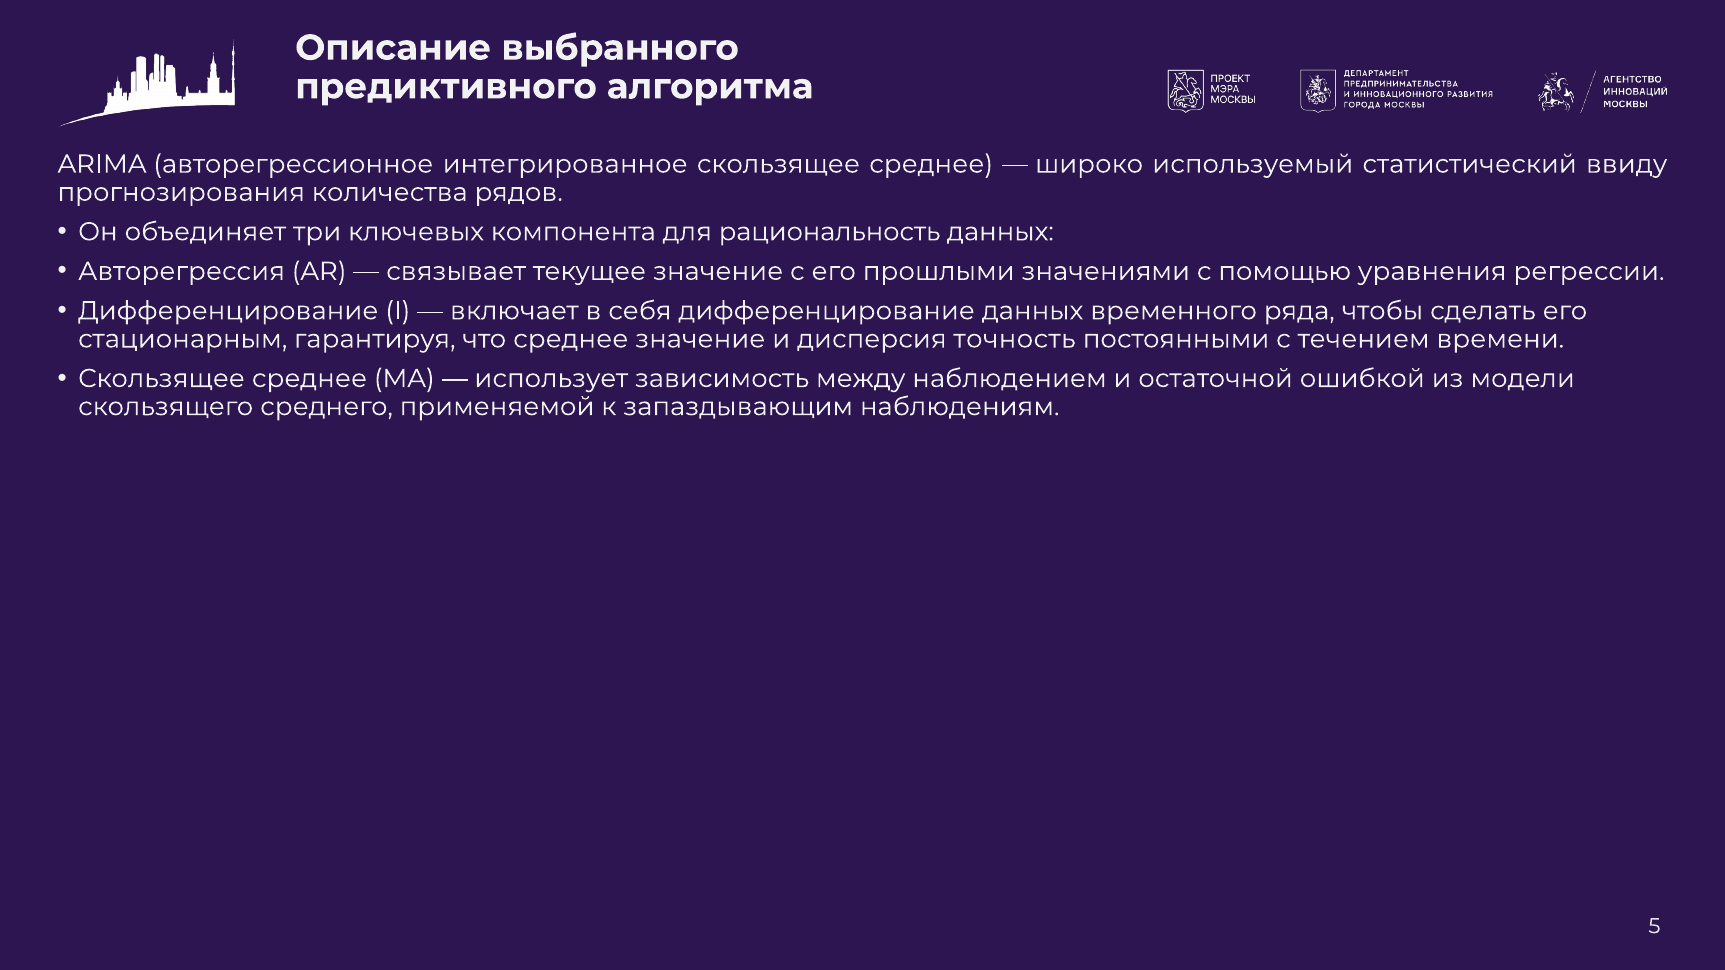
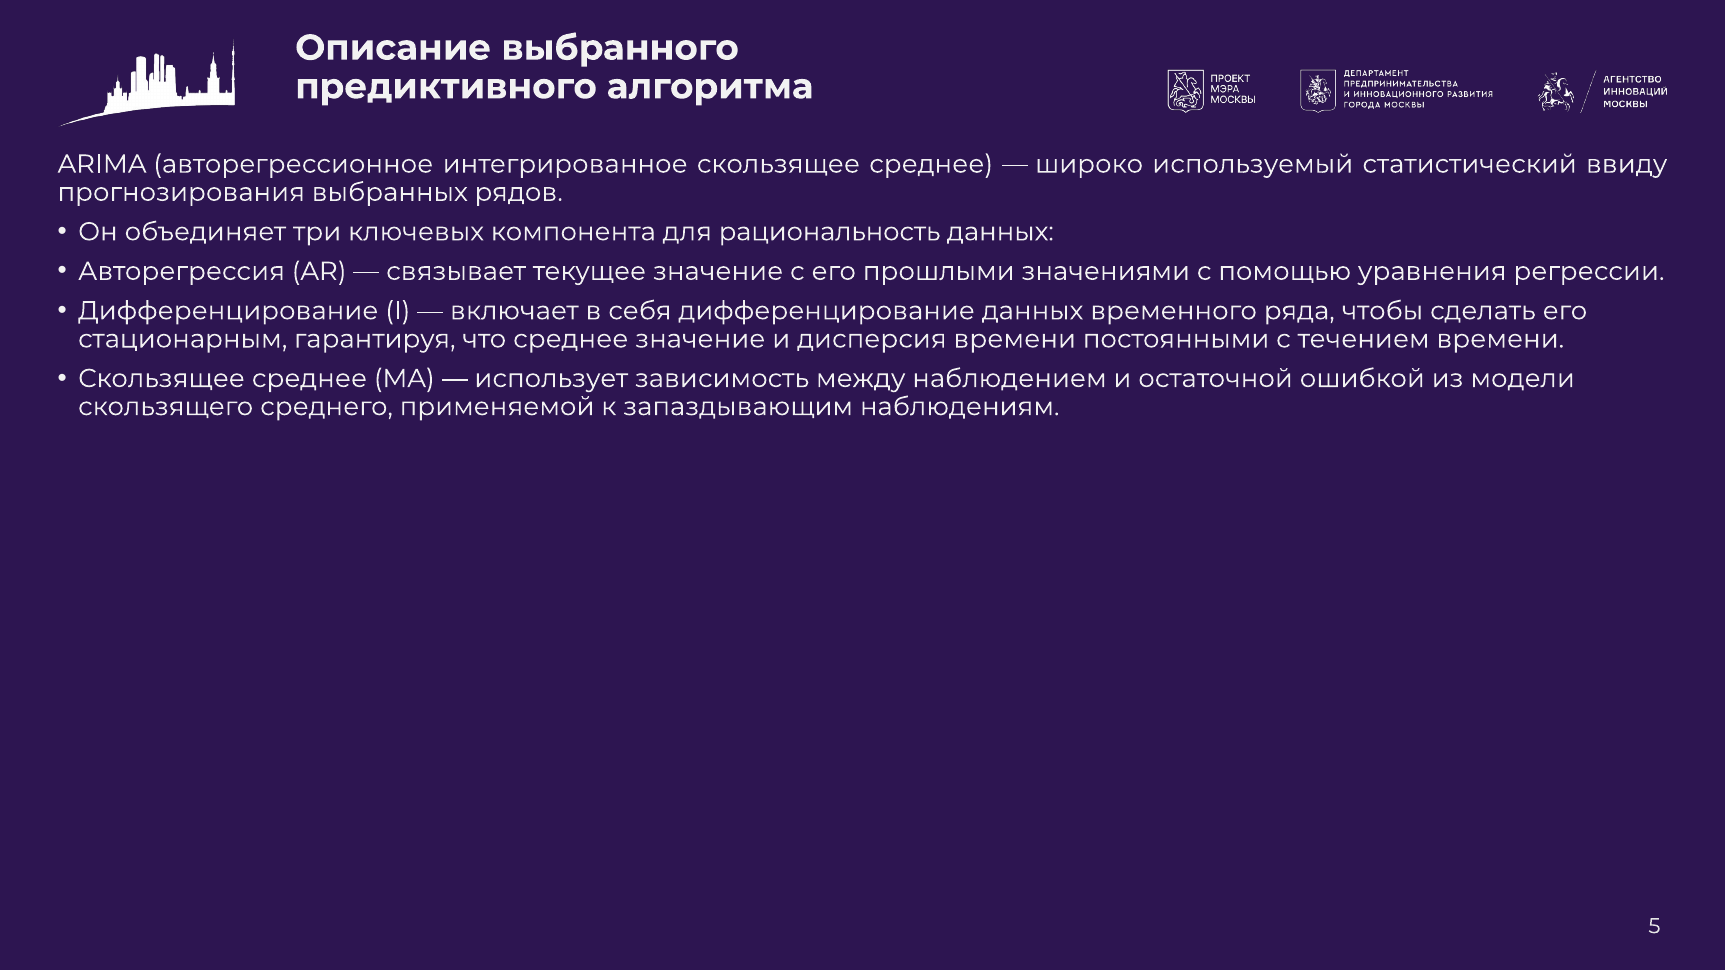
количества: количества -> выбранных (390, 192)
дисперсия точность: точность -> времени (1015, 339)
